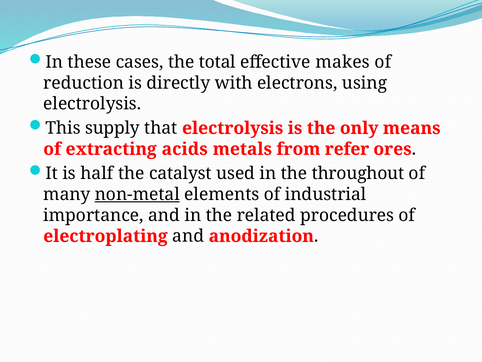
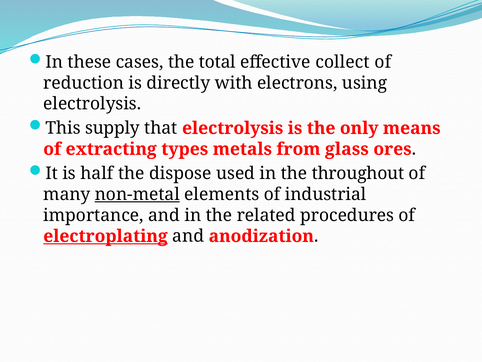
makes: makes -> collect (343, 62)
acids: acids -> types (185, 149)
refer: refer -> glass (347, 149)
catalyst: catalyst -> dispose (180, 173)
electroplating underline: none -> present (105, 236)
